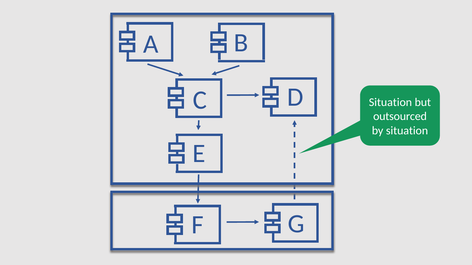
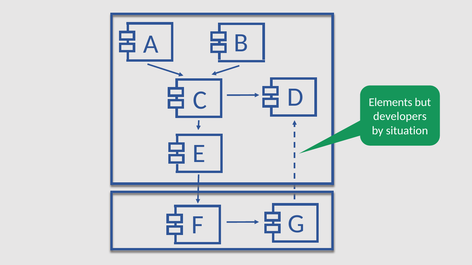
Situation: Situation -> Elements (391, 102)
outsourced: outsourced -> developers (400, 117)
